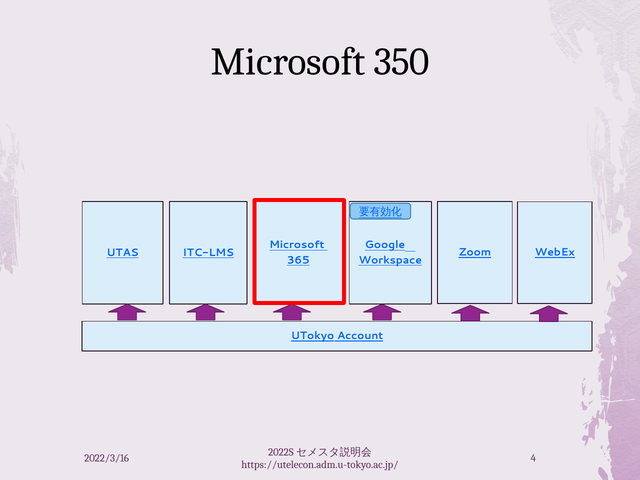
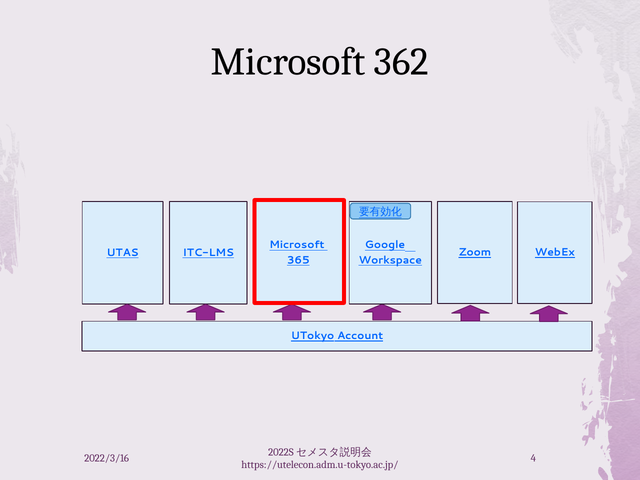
350: 350 -> 362 (401, 62)
